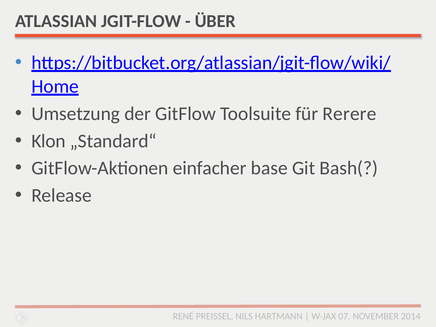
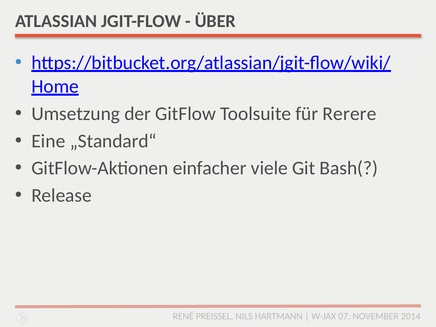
Klon: Klon -> Eine (48, 141)
base: base -> viele (269, 168)
